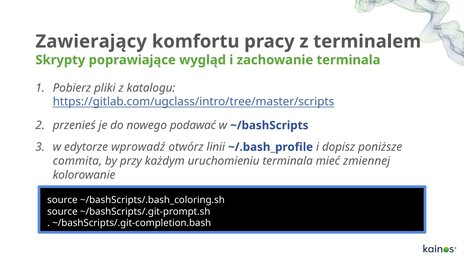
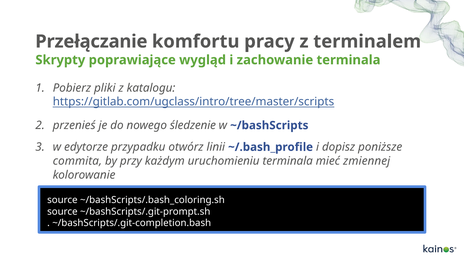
Zawierający: Zawierający -> Przełączanie (91, 41)
podawać: podawać -> śledzenie (193, 125)
wprowadź: wprowadź -> przypadku (138, 147)
